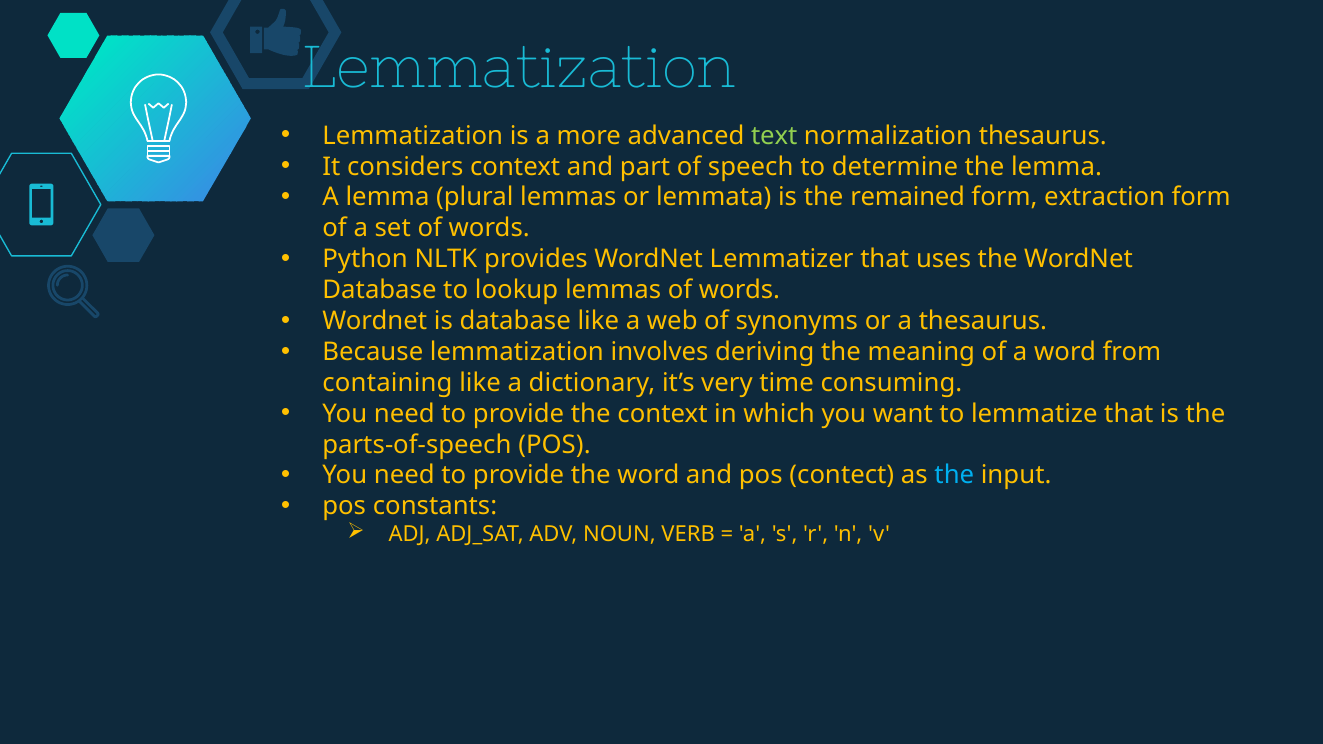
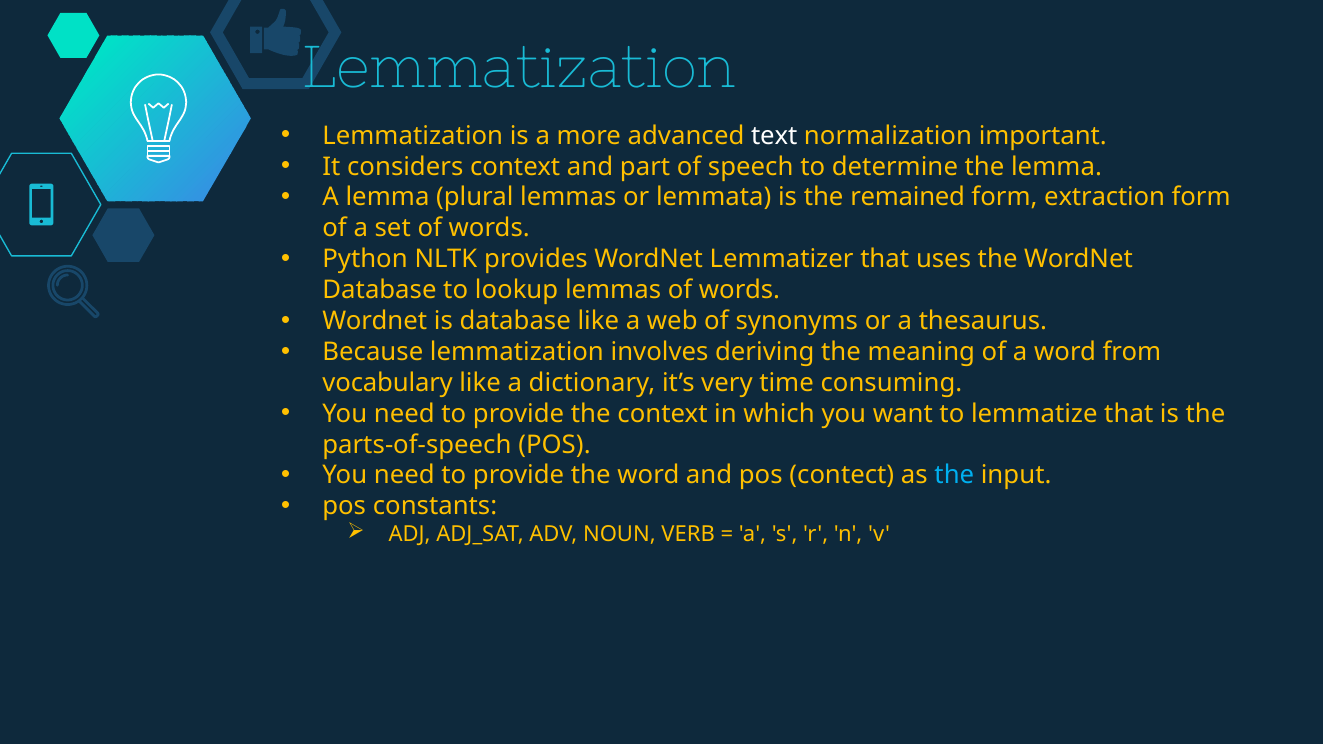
text colour: light green -> white (774, 136)
normalization thesaurus: thesaurus -> important (1043, 136)
containing: containing -> vocabulary (388, 383)
